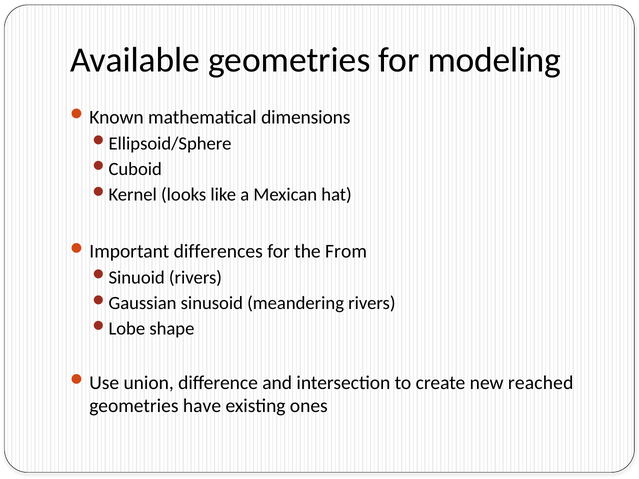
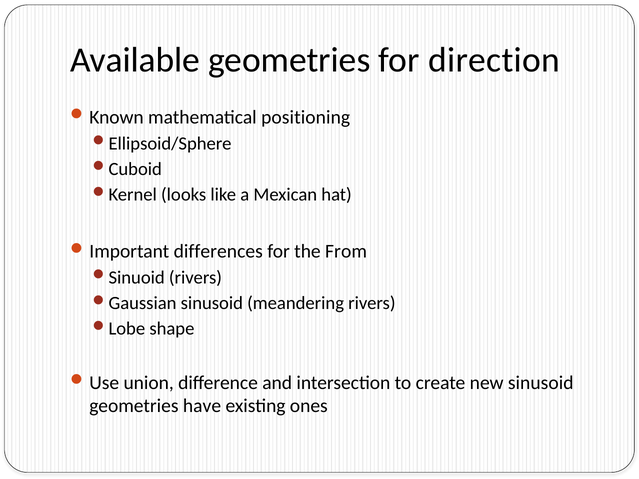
modeling: modeling -> direction (494, 60)
dimensions: dimensions -> positioning (306, 117)
new reached: reached -> sinusoid (541, 383)
